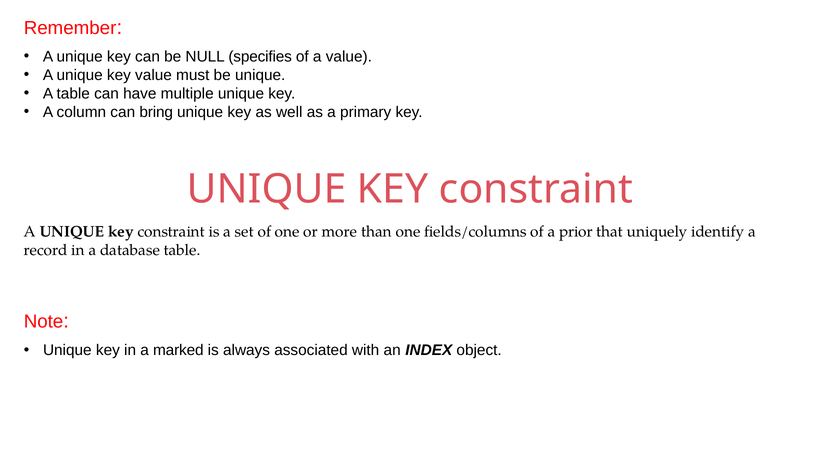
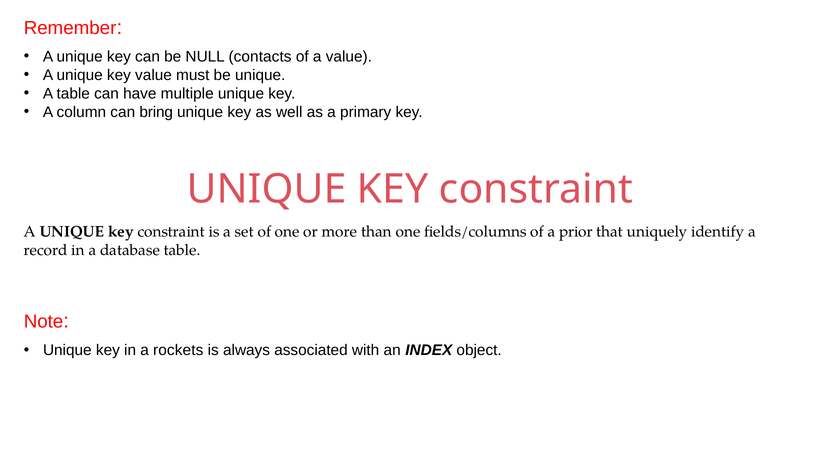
specifies: specifies -> contacts (260, 57)
marked: marked -> rockets (178, 351)
